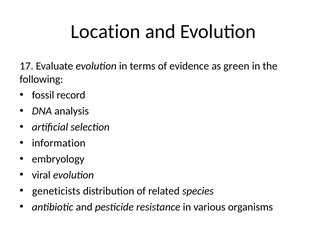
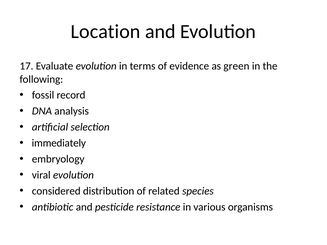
information: information -> immediately (59, 143)
geneticists: geneticists -> considered (56, 191)
